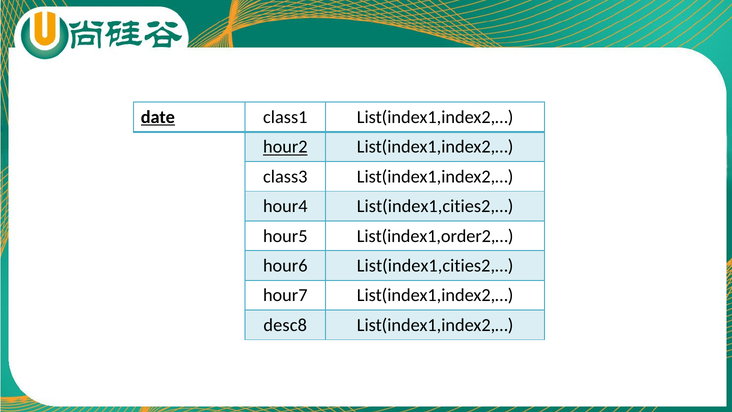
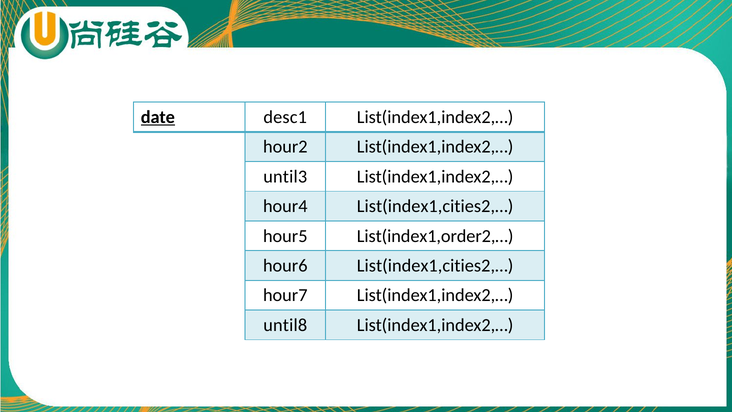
class1: class1 -> desc1 (285, 117)
hour2 underline: present -> none (285, 147)
class3: class3 -> until3 (285, 177)
desc8: desc8 -> until8 (285, 325)
